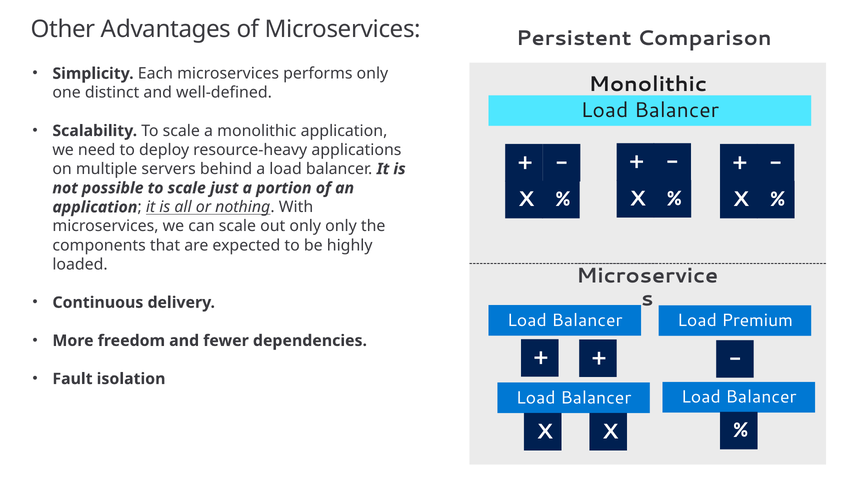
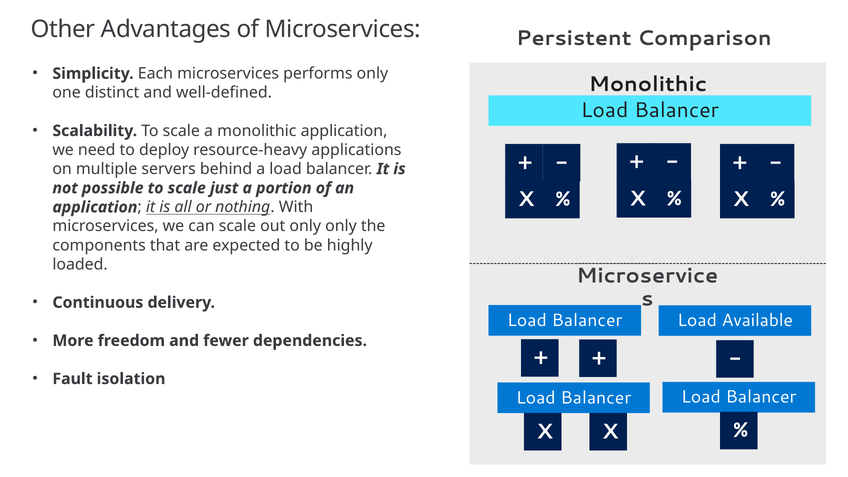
Premium: Premium -> Available (757, 320)
